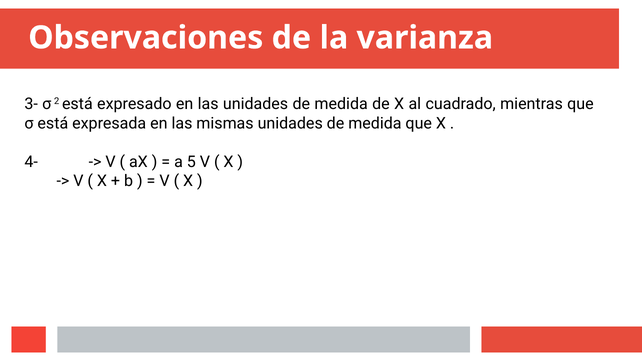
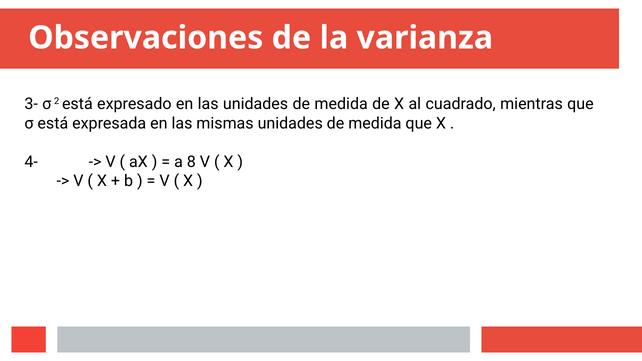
5: 5 -> 8 (191, 162)
